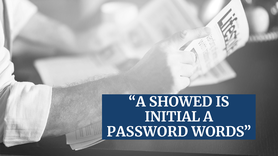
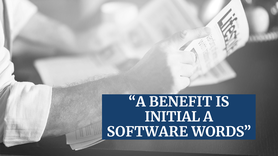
SHOWED: SHOWED -> BENEFIT (181, 102)
PASSWORD: PASSWORD -> SOFTWARE (147, 132)
